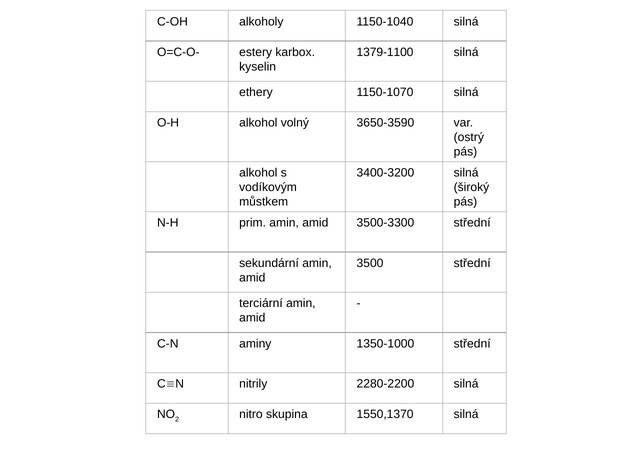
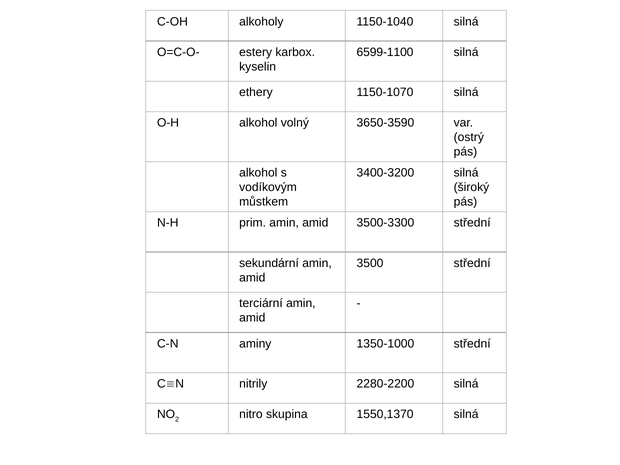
1379-1100: 1379-1100 -> 6599-1100 (385, 52)
